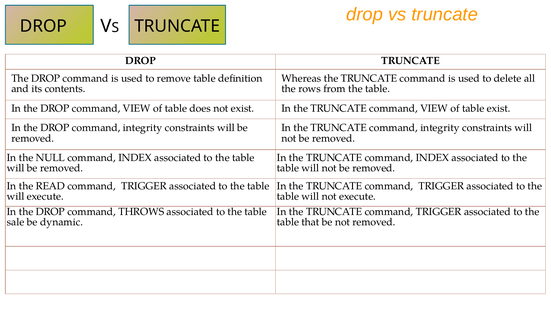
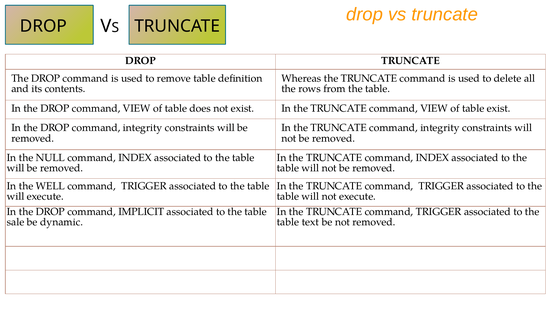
READ: READ -> WELL (50, 186)
THROWS: THROWS -> IMPLICIT (141, 212)
that: that -> text (310, 222)
